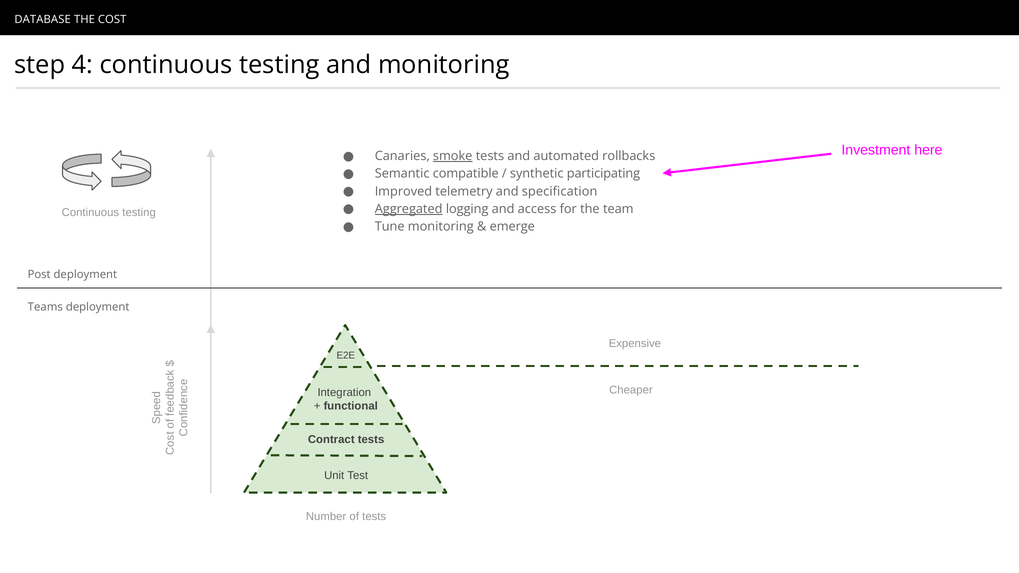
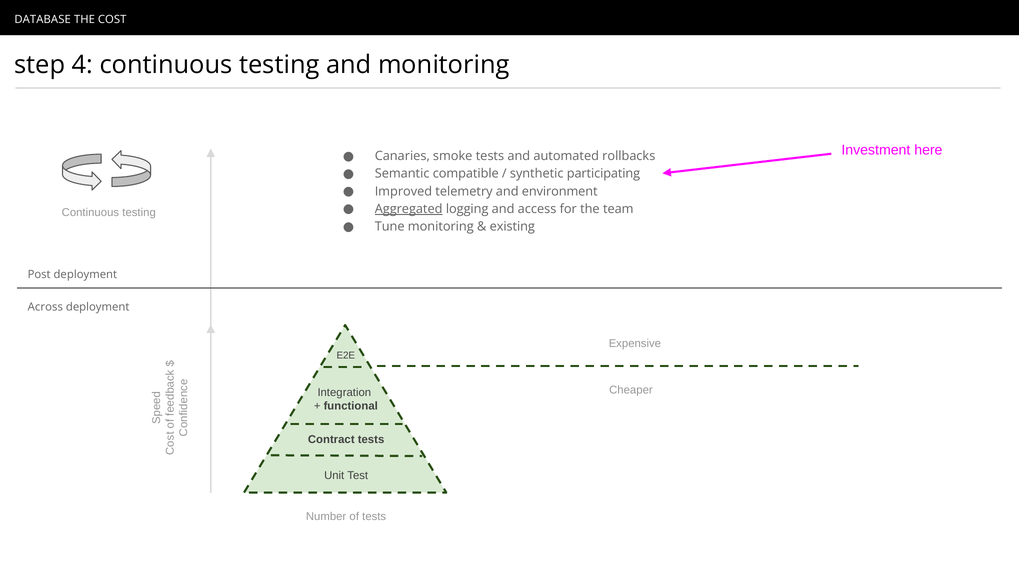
smoke underline: present -> none (453, 156)
specification: specification -> environment (560, 191)
emerge: emerge -> existing (512, 227)
Teams: Teams -> Across (45, 307)
